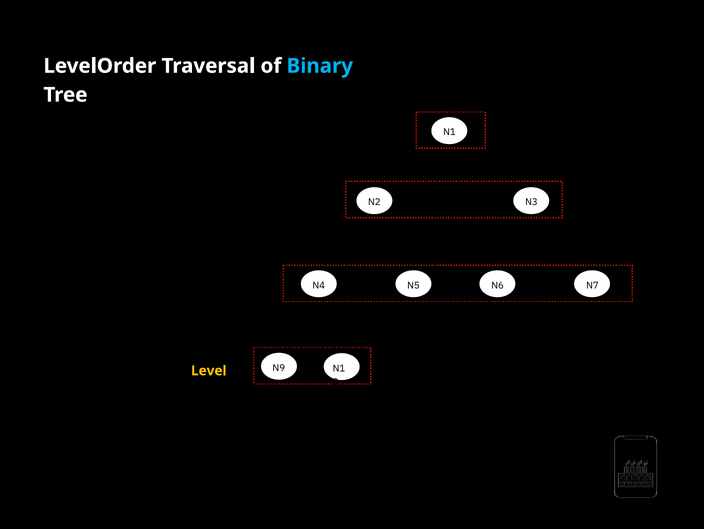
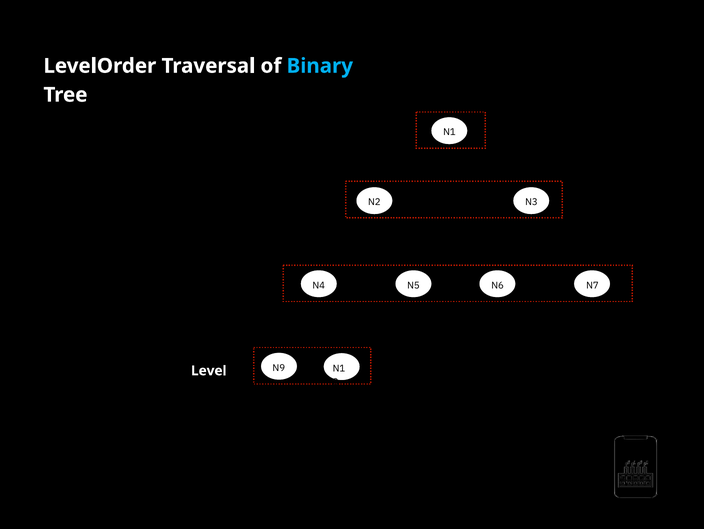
Level colour: yellow -> white (209, 370)
